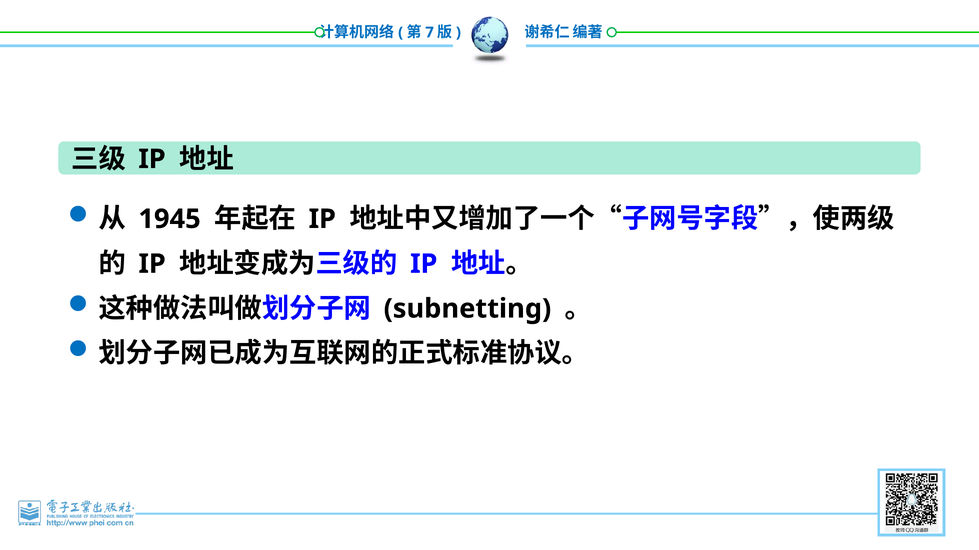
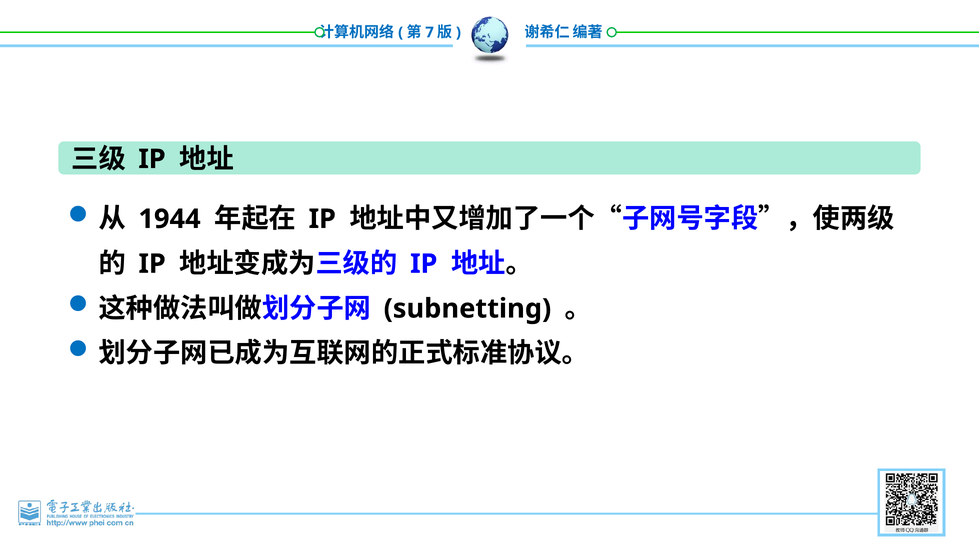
1945: 1945 -> 1944 (170, 219)
